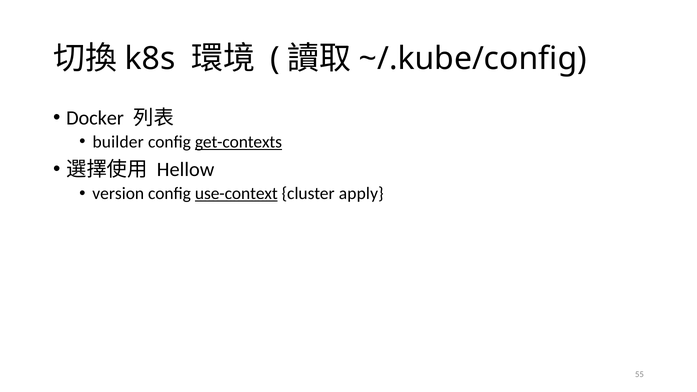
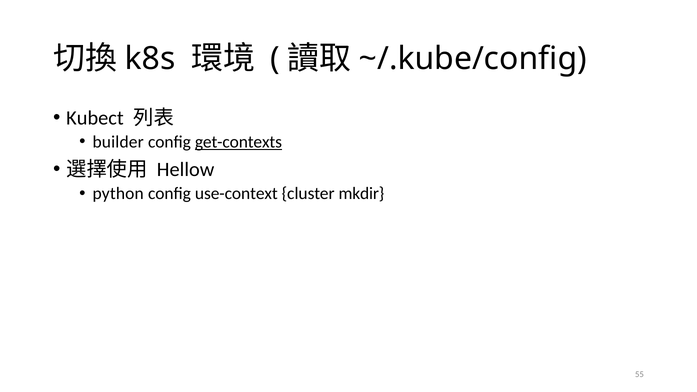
Docker: Docker -> Kubect (95, 118)
version: version -> python (118, 194)
use-context underline: present -> none (236, 194)
apply: apply -> mkdir (361, 194)
